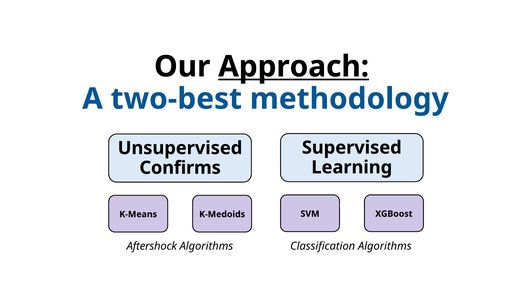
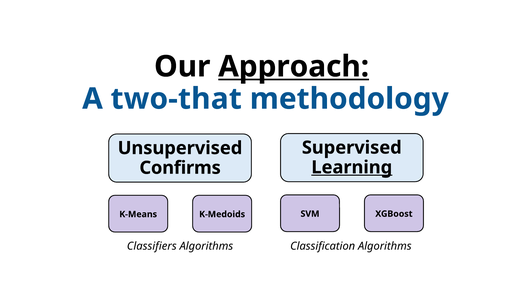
two-best: two-best -> two-that (176, 99)
Learning underline: none -> present (352, 167)
Aftershock: Aftershock -> Classifiers (152, 246)
